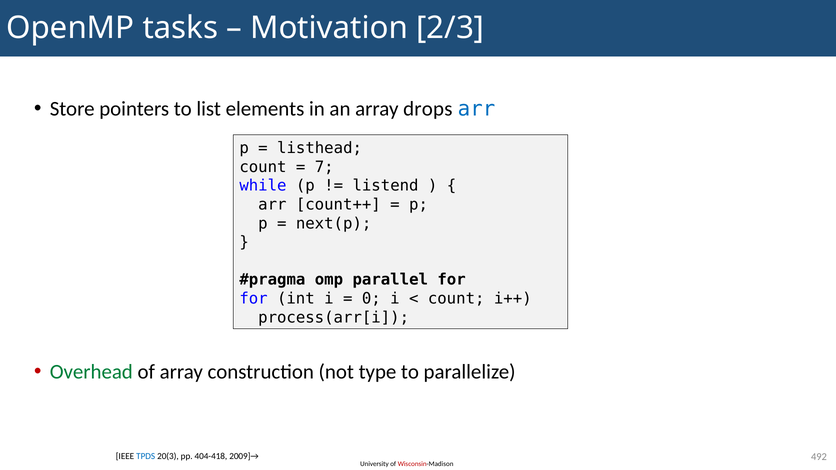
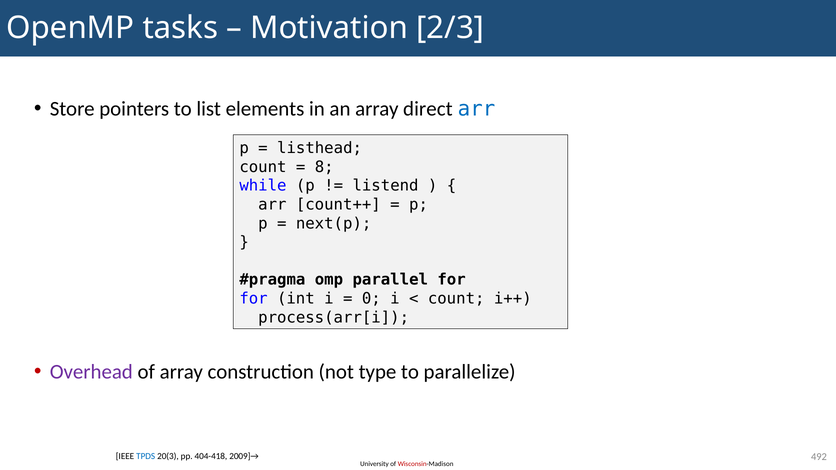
drops: drops -> direct (428, 109)
7: 7 -> 8 (324, 167)
Overhead colour: green -> purple (91, 372)
